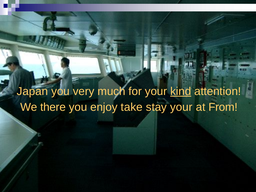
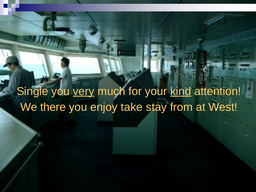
Japan: Japan -> Single (32, 91)
very underline: none -> present (84, 91)
stay your: your -> from (181, 107)
From: From -> West (223, 107)
